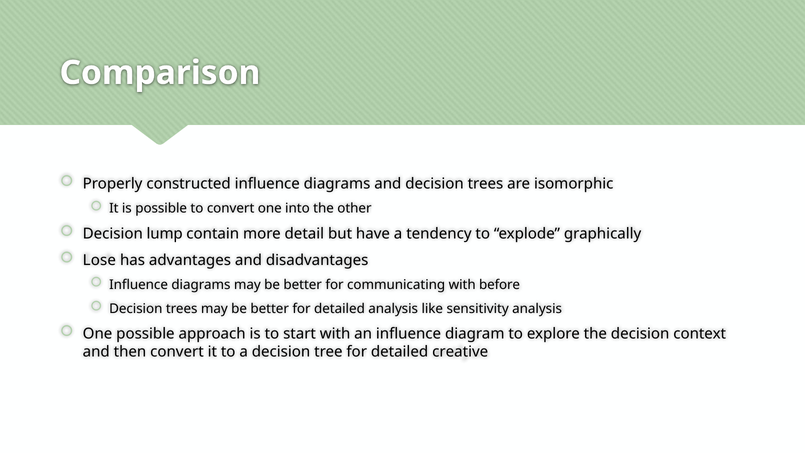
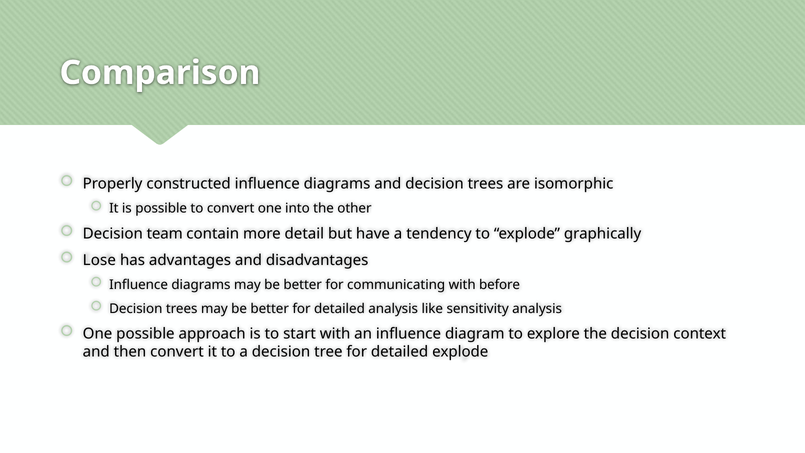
lump: lump -> team (165, 234)
detailed creative: creative -> explode (460, 352)
